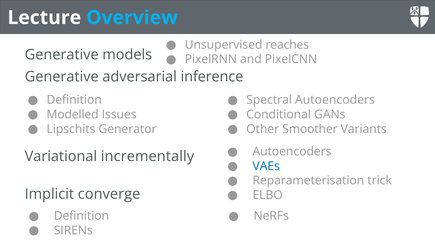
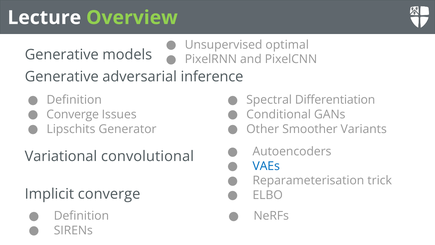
Overview colour: light blue -> light green (132, 18)
reaches: reaches -> optimal (287, 45)
Spectral Autoencoders: Autoencoders -> Differentiation (335, 100)
Modelled: Modelled -> Converge (73, 114)
incrementally: incrementally -> convolutional (147, 156)
